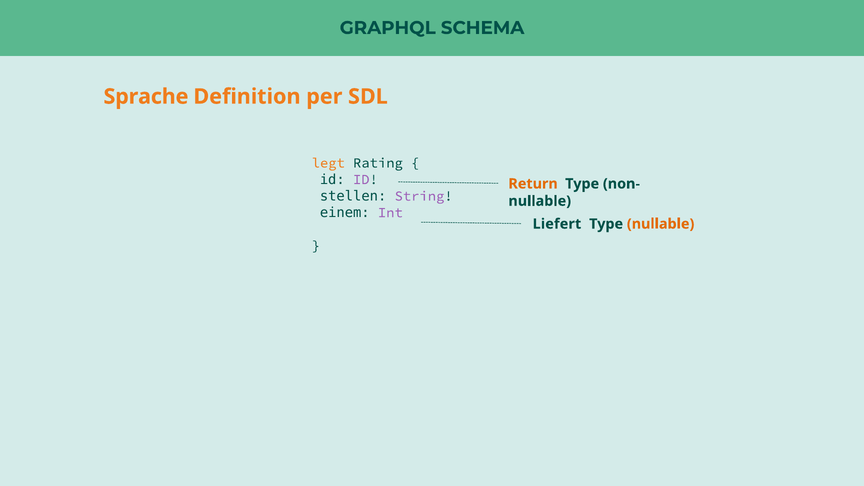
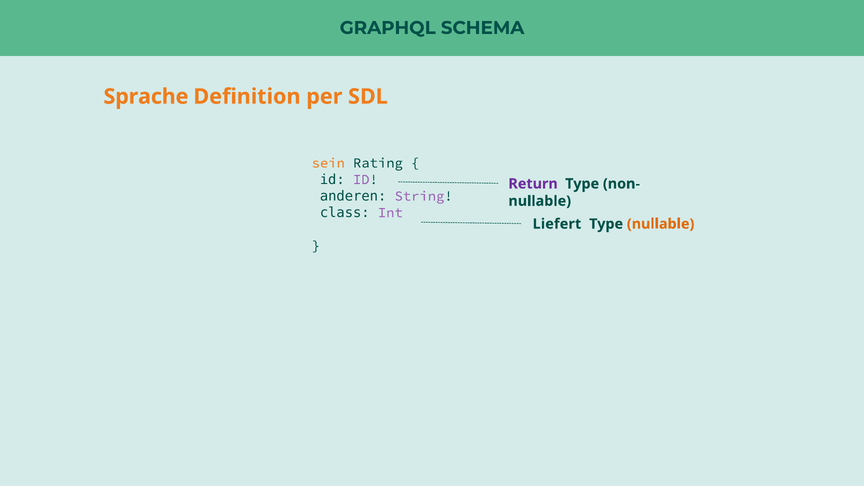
legt: legt -> sein (328, 163)
Return colour: orange -> purple (533, 184)
stellen: stellen -> anderen (353, 196)
einem: einem -> class (345, 213)
